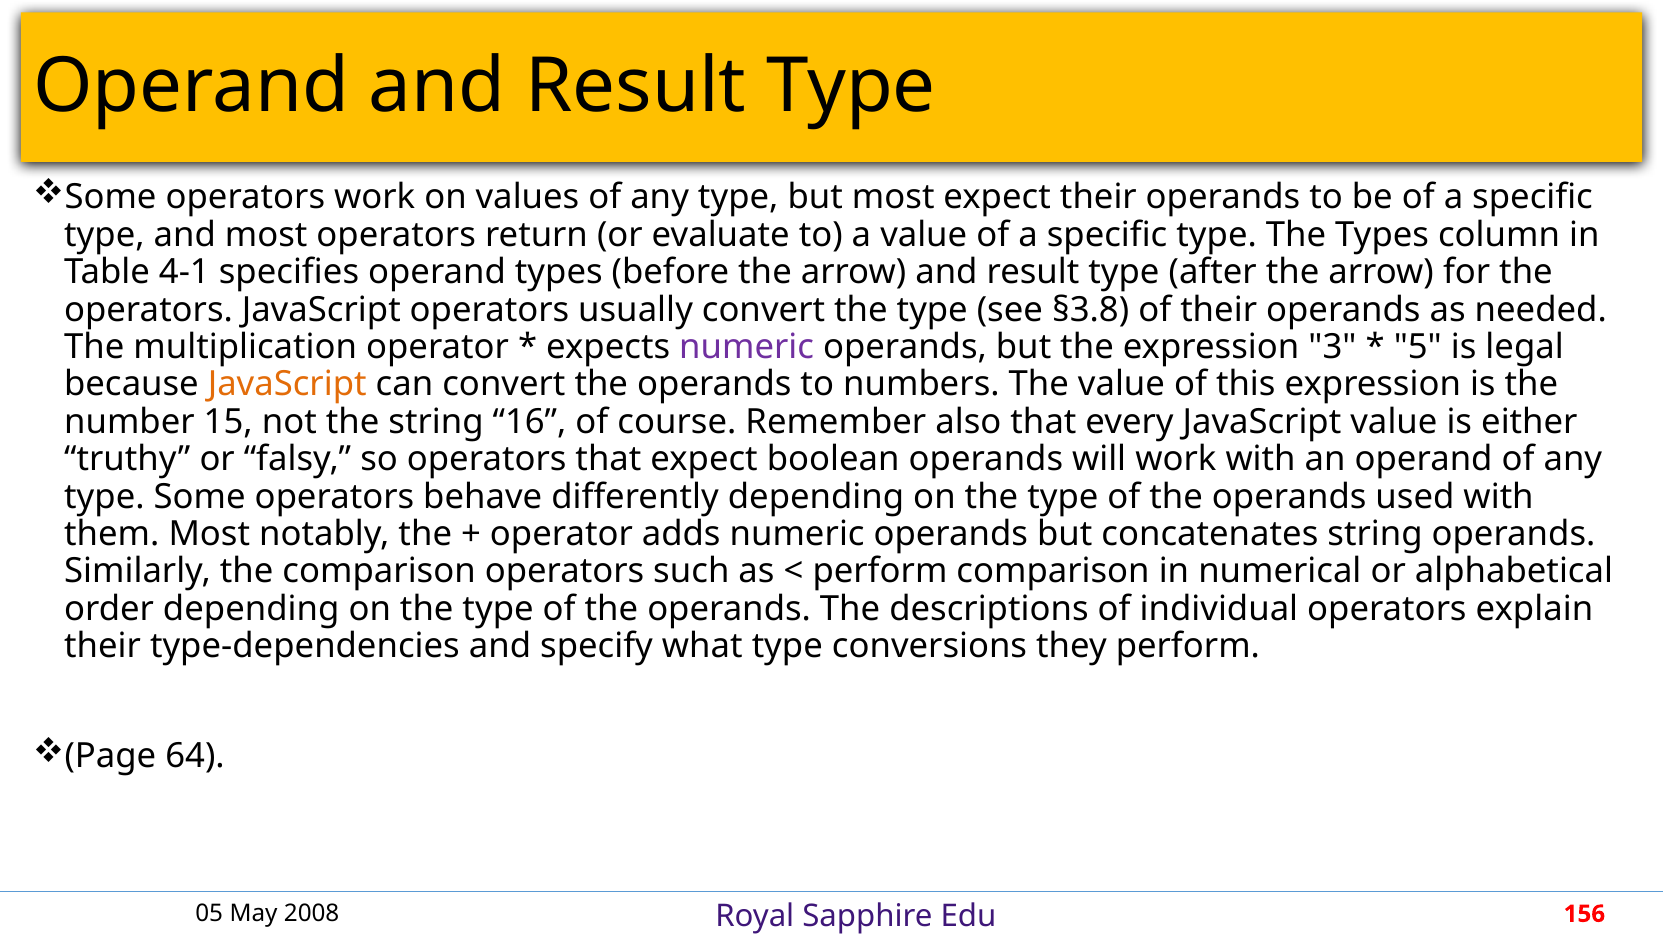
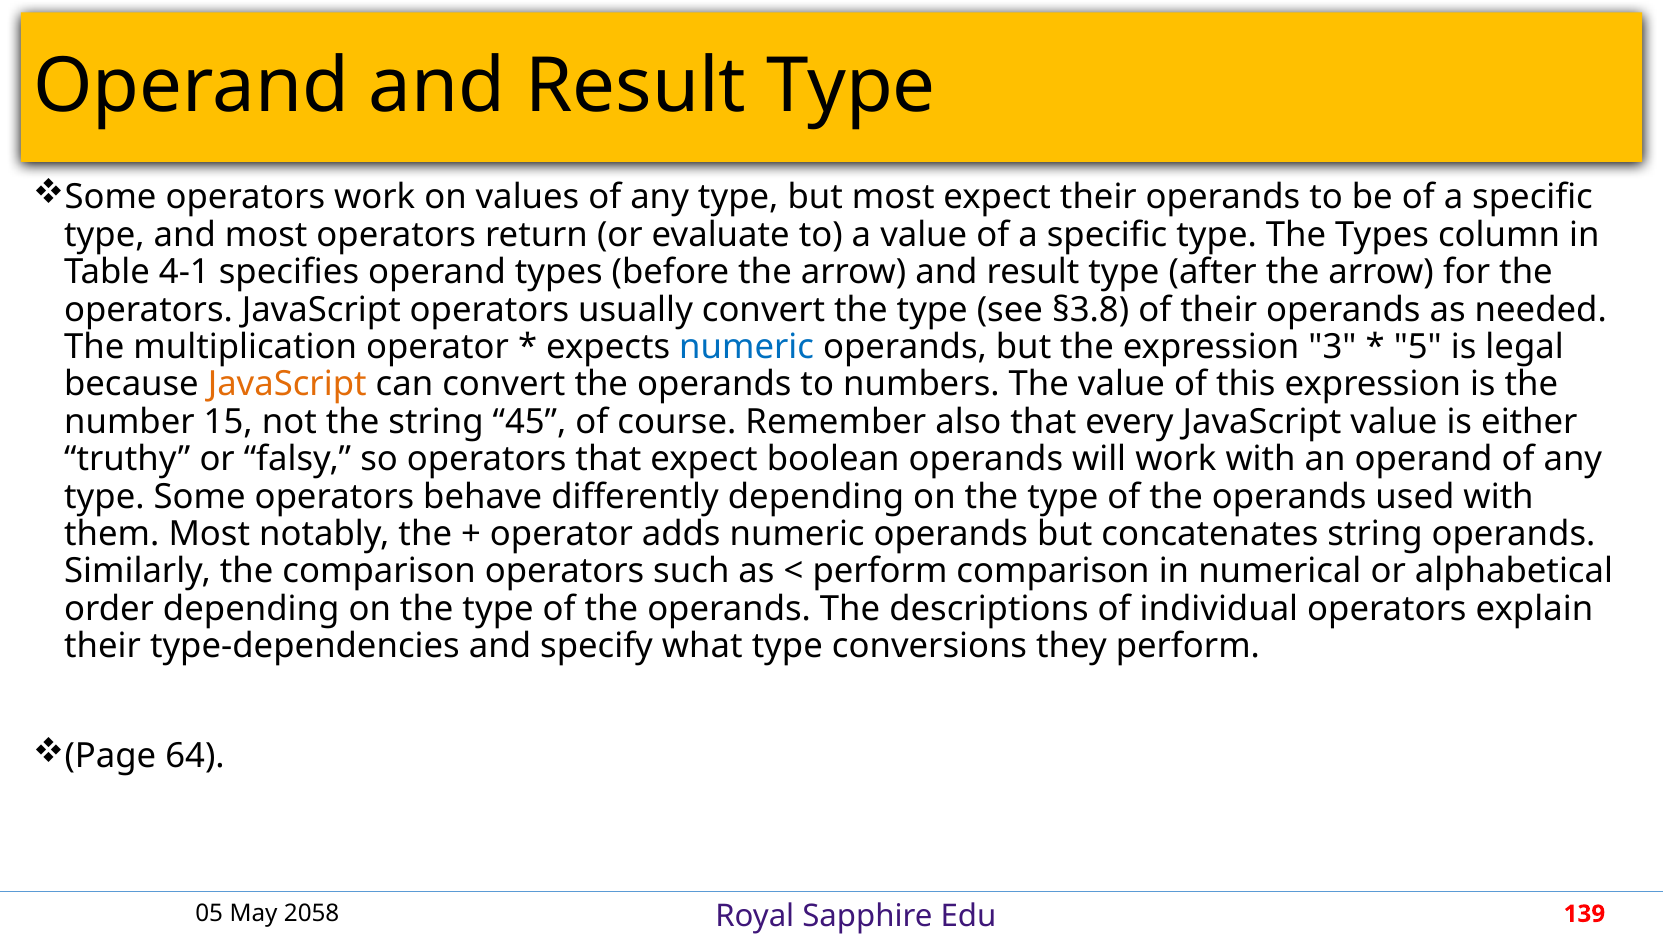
numeric colour: purple -> blue (747, 347)
16: 16 -> 45 (530, 422)
2008: 2008 -> 2058 (312, 914)
156: 156 -> 139 (1584, 914)
